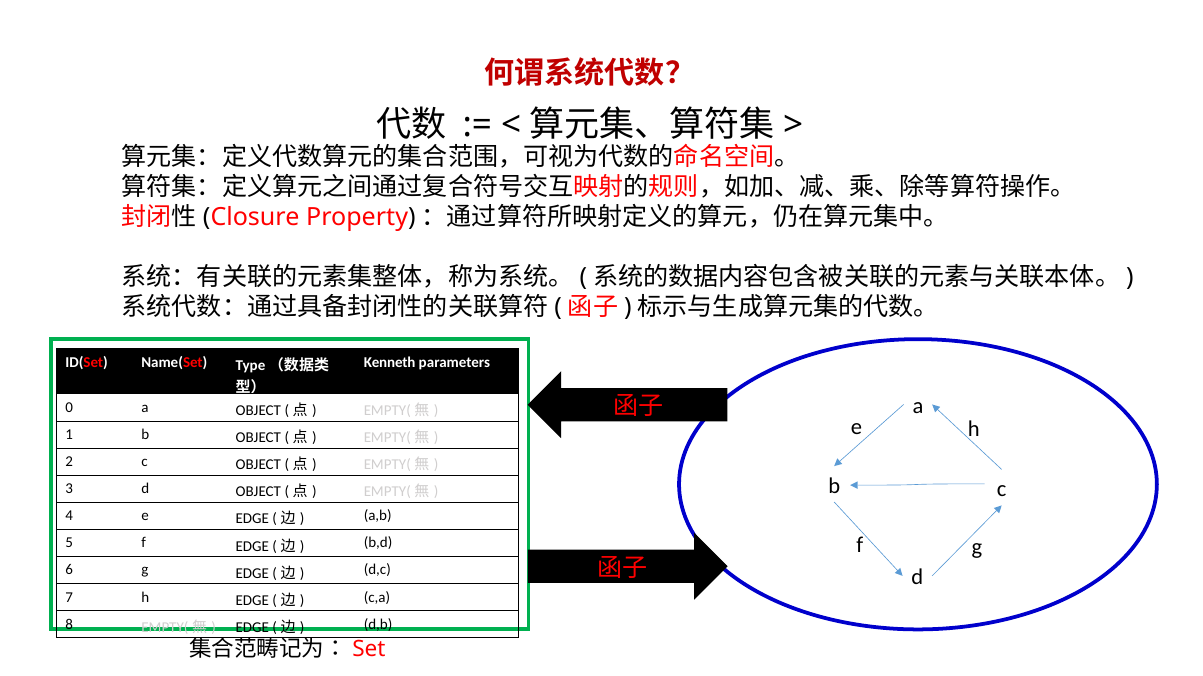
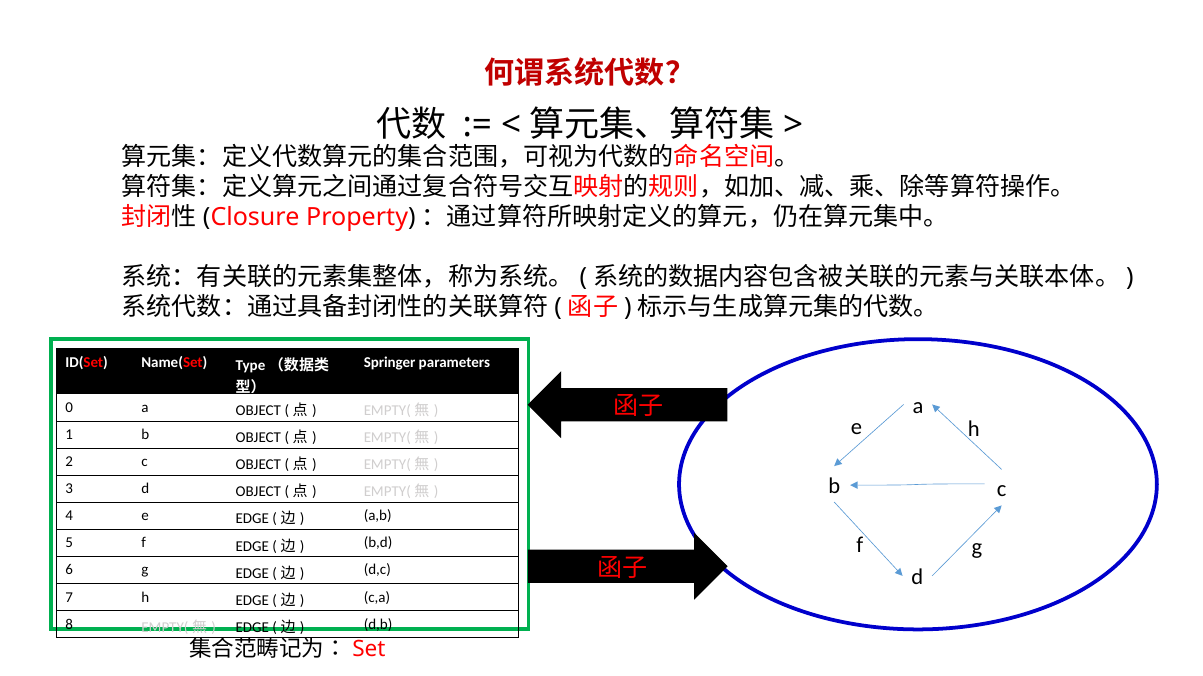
Kenneth: Kenneth -> Springer (390, 363)
